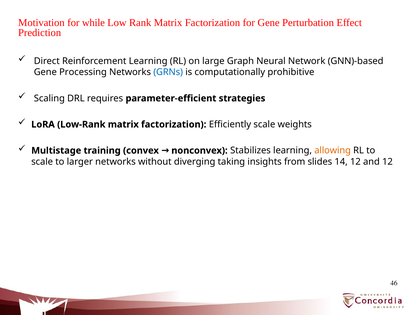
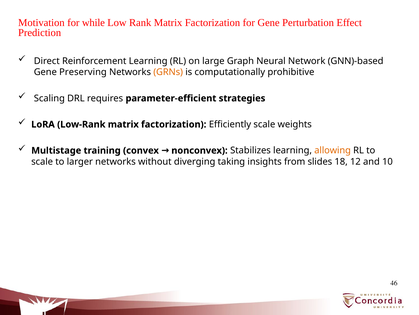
Processing: Processing -> Preserving (83, 72)
GRNs colour: blue -> orange (168, 72)
14: 14 -> 18 (341, 161)
and 12: 12 -> 10 (387, 161)
